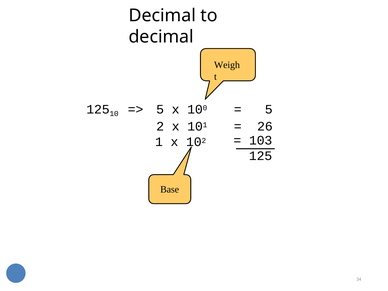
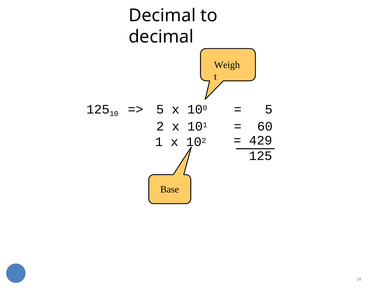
26: 26 -> 60 (265, 126)
103: 103 -> 429 (261, 140)
